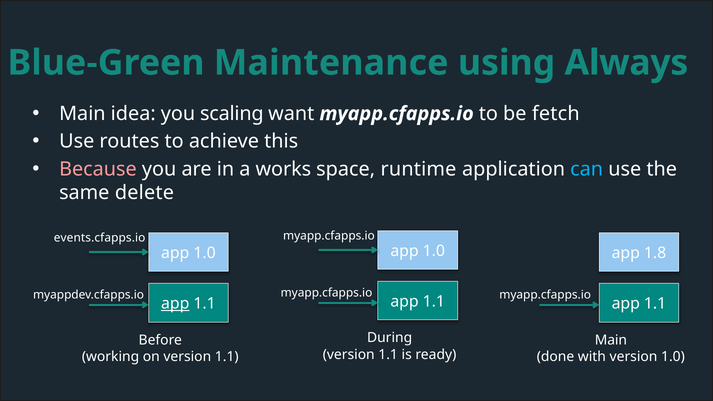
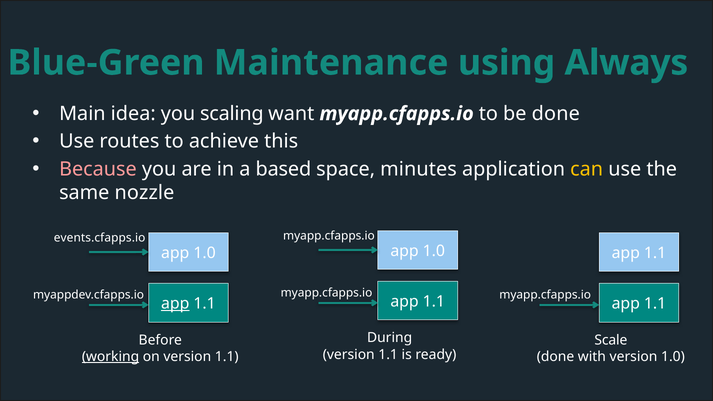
be fetch: fetch -> done (556, 114)
works: works -> based (283, 169)
runtime: runtime -> minutes (419, 169)
can colour: light blue -> yellow (587, 169)
delete: delete -> nozzle (145, 193)
1.8: 1.8 -> 1.1 (655, 253)
Main: Main -> Scale (611, 340)
working underline: none -> present (111, 357)
